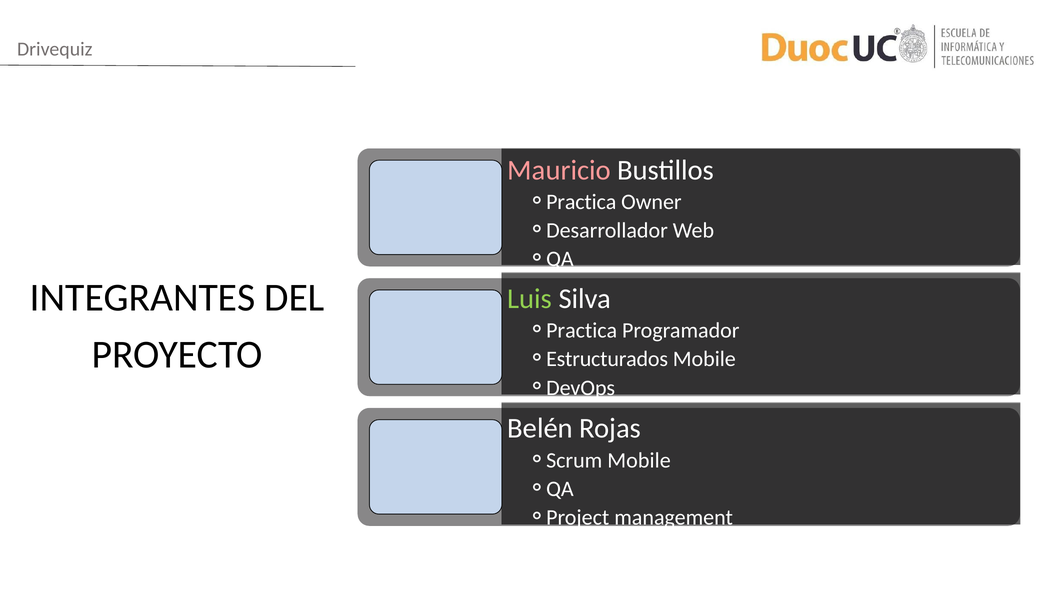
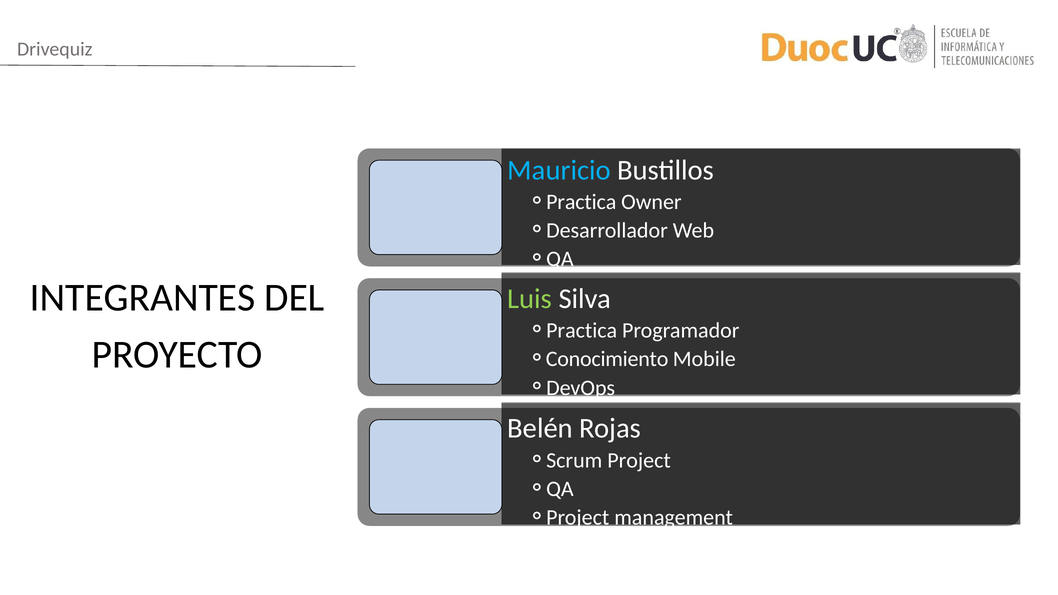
Mauricio colour: pink -> light blue (559, 170)
Estructurados: Estructurados -> Conocimiento (607, 359)
Scrum Mobile: Mobile -> Project (639, 461)
